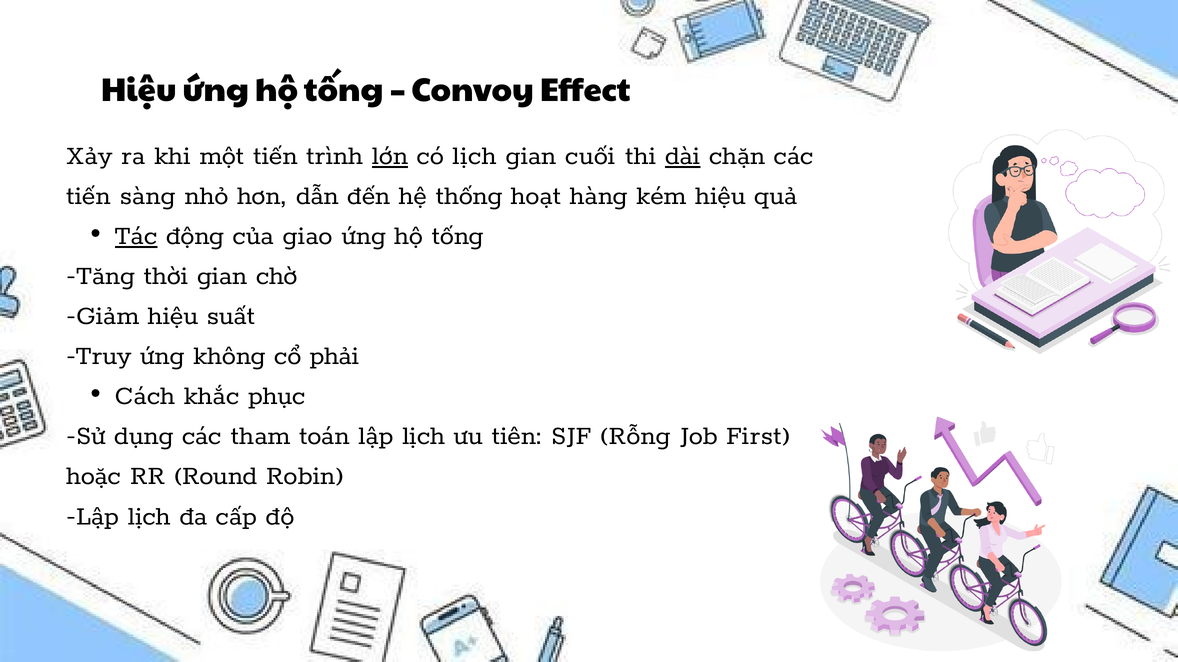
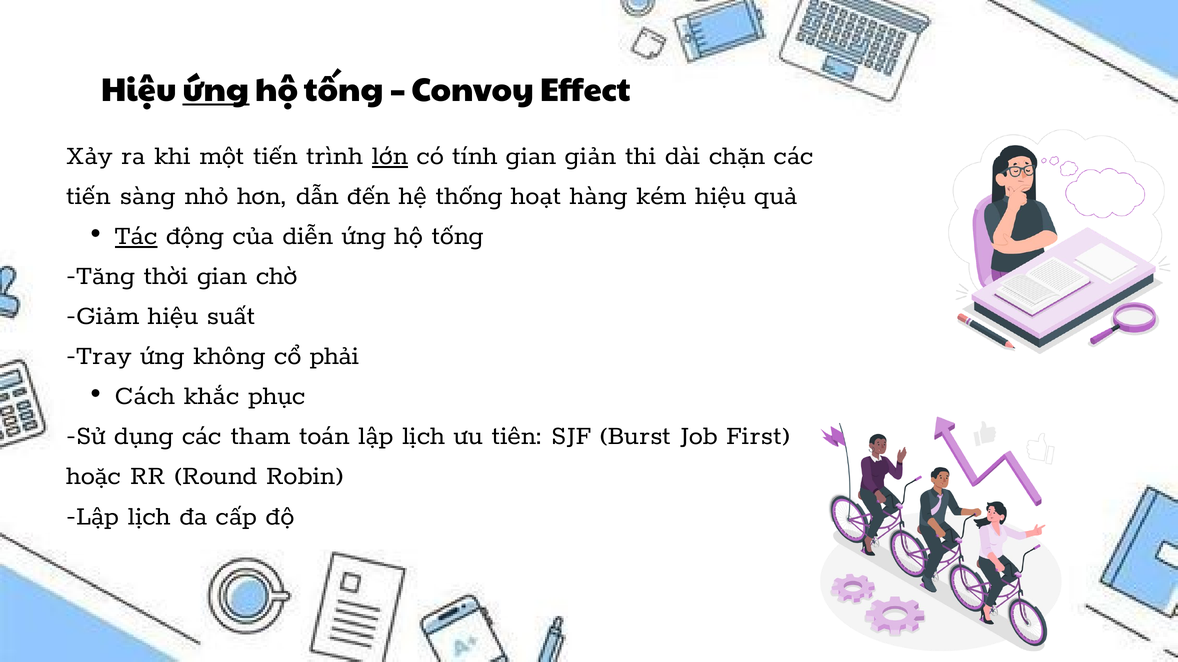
ứng underline: none -> present (216, 90)
có lịch: lịch -> tính (475, 155)
cuối: cuối -> giản (591, 155)
dài underline: present -> none (683, 155)
giao: giao -> diễn (308, 235)
Truy: Truy -> Tray (99, 355)
Rỗng: Rỗng -> Burst (636, 435)
